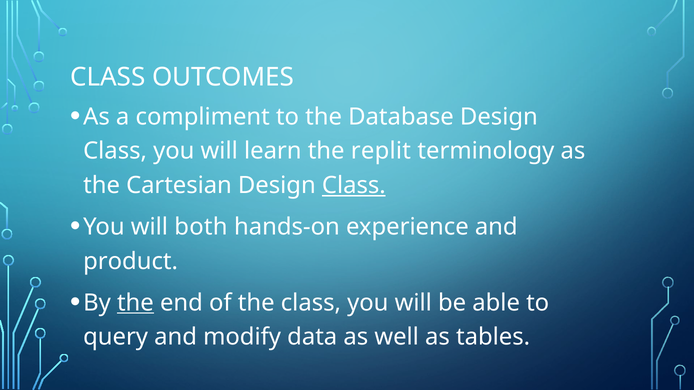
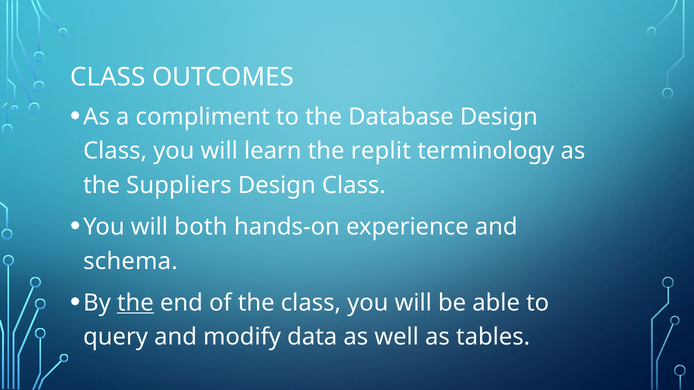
Cartesian: Cartesian -> Suppliers (179, 186)
Class underline: present -> none (354, 186)
product: product -> schema (130, 261)
